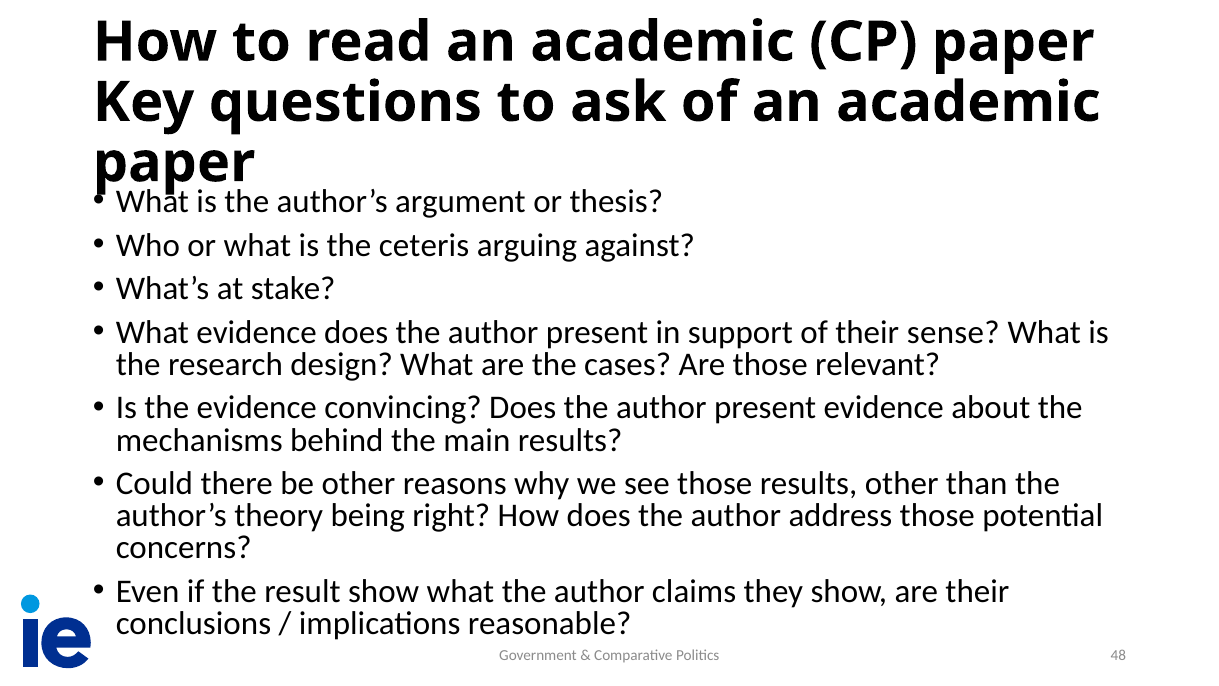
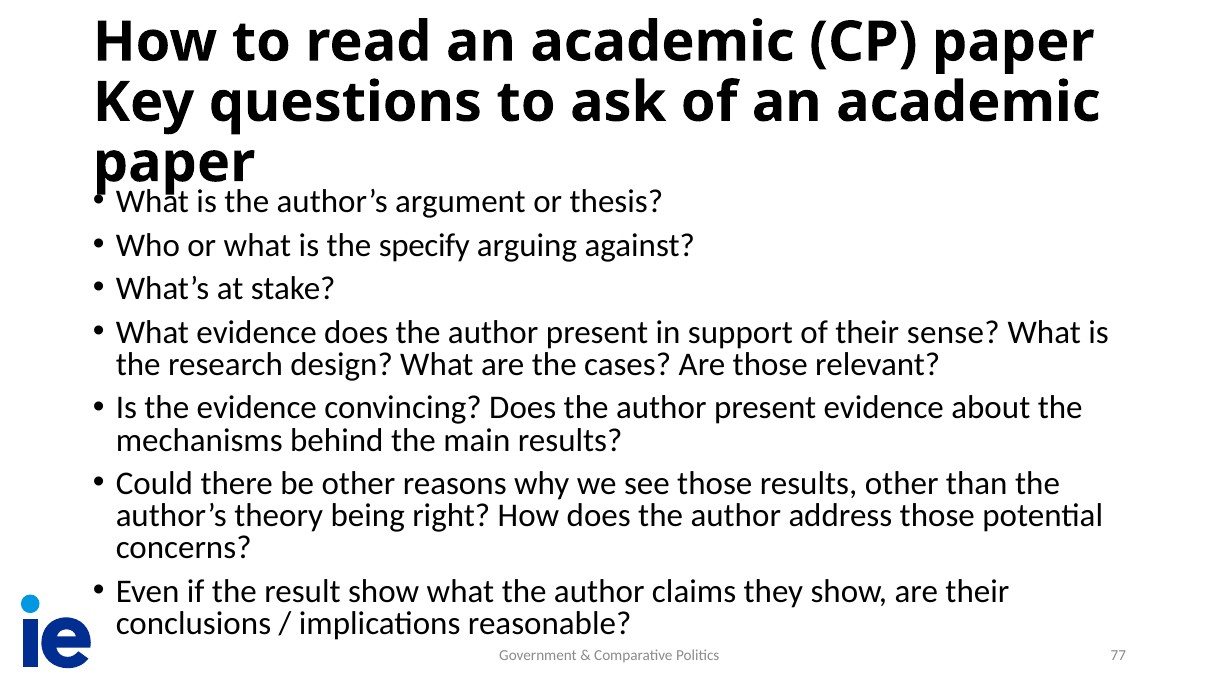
ceteris: ceteris -> specify (424, 245)
48: 48 -> 77 (1118, 655)
